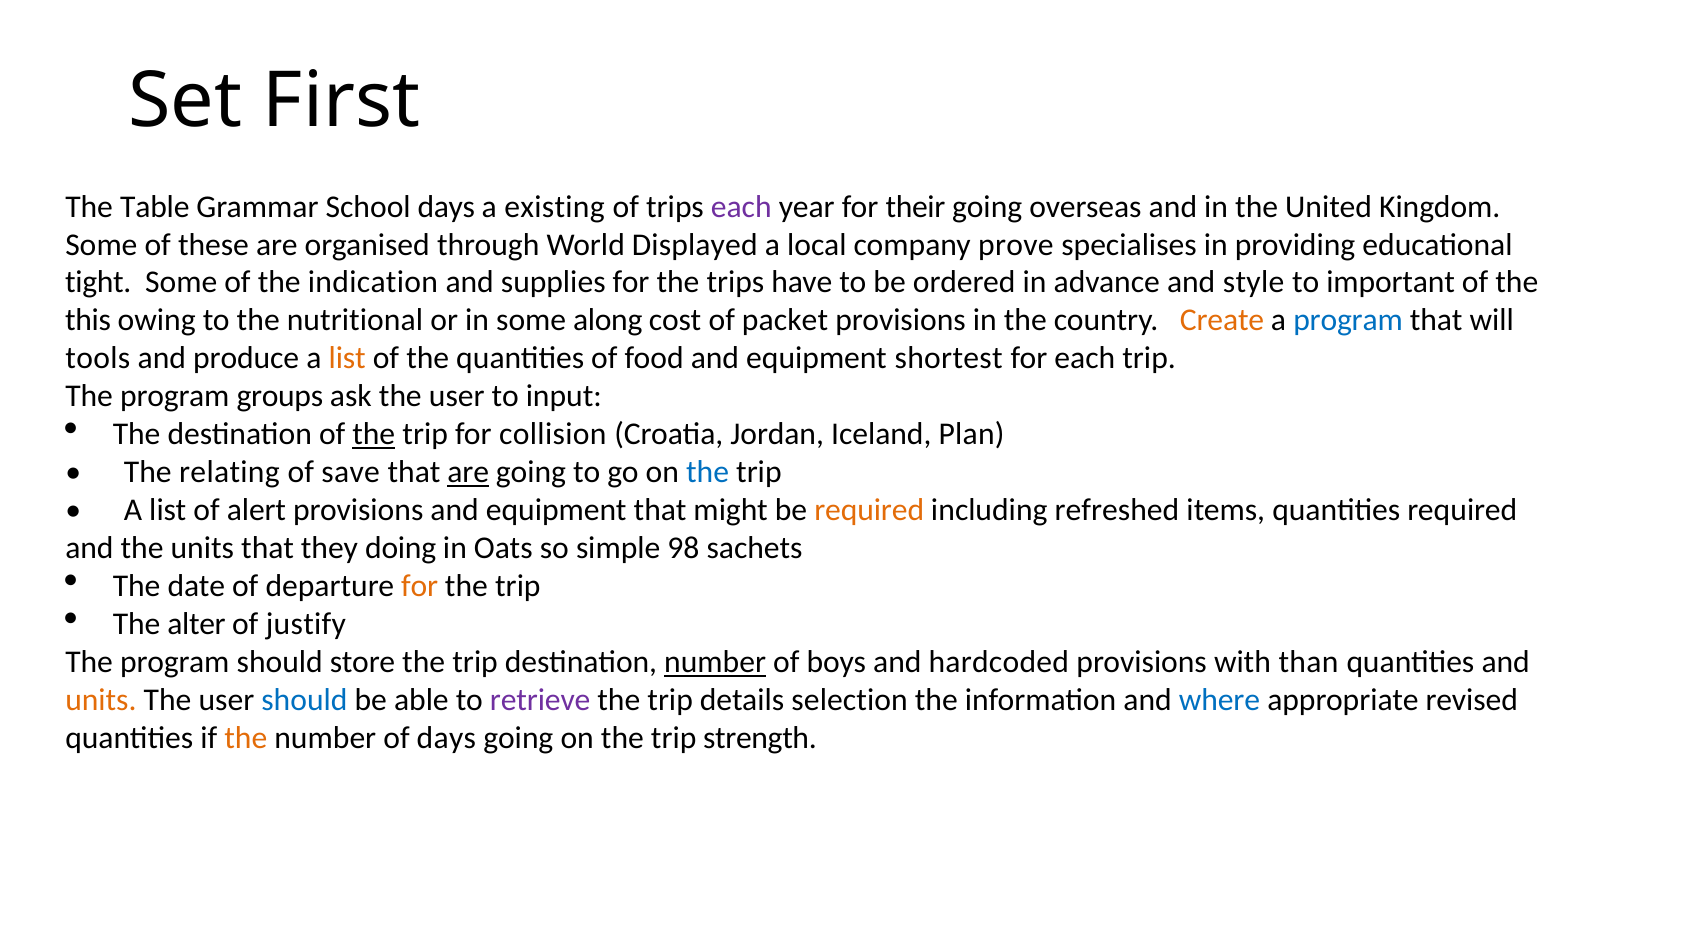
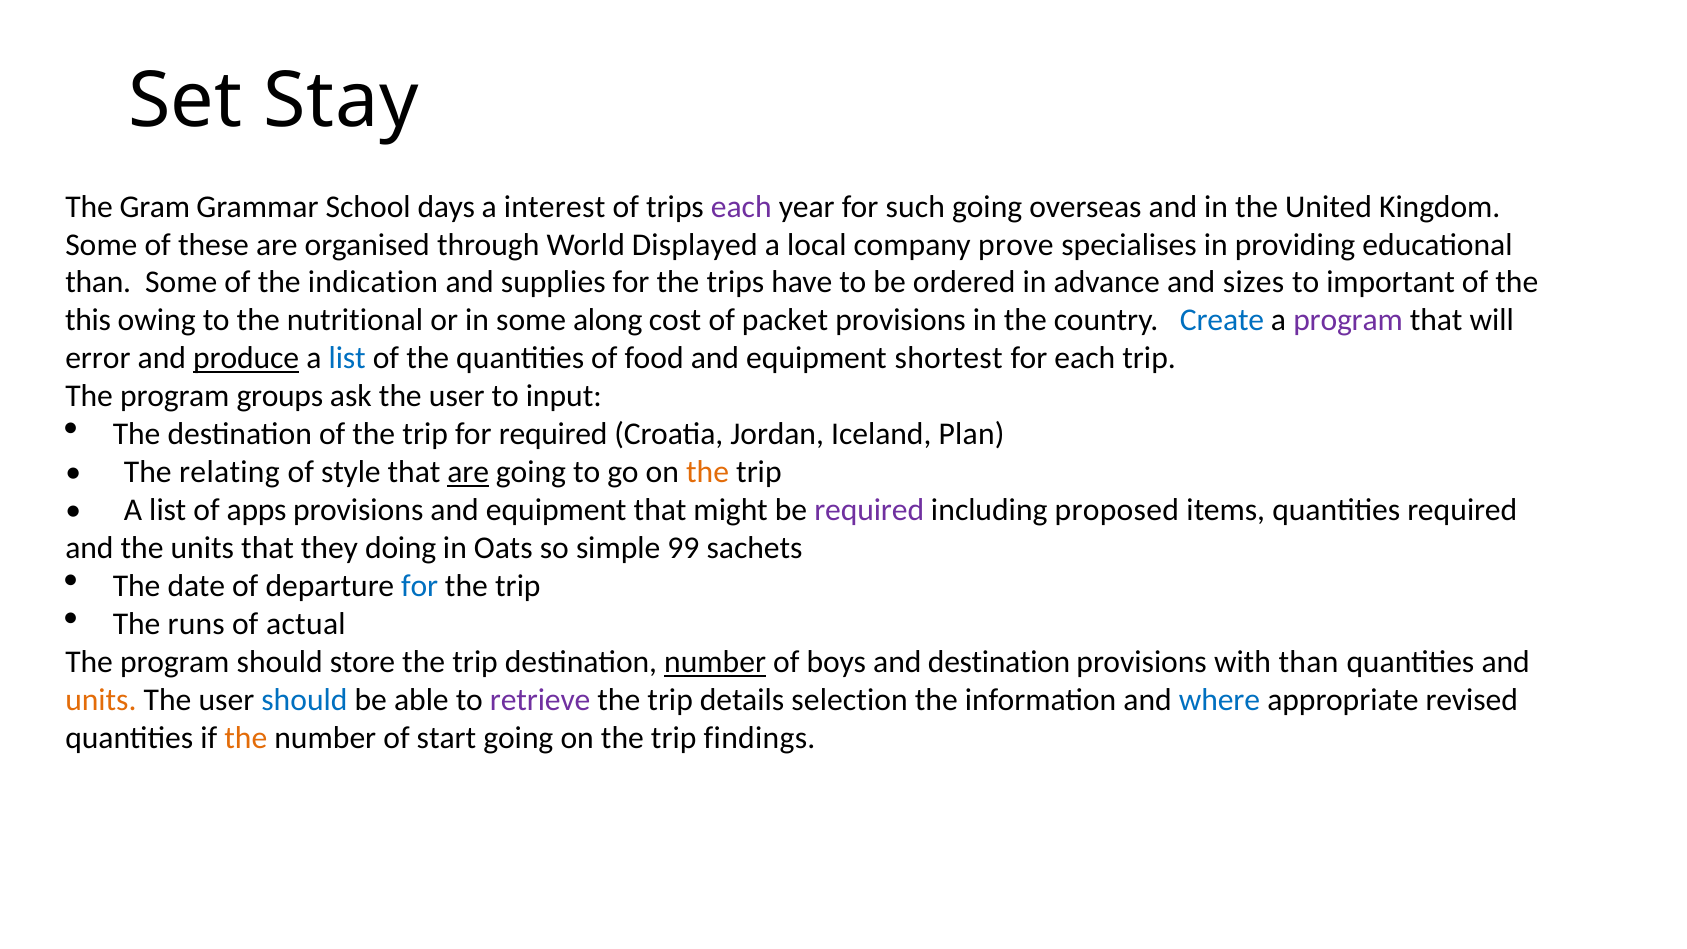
First: First -> Stay (341, 101)
Table: Table -> Gram (155, 207)
existing: existing -> interest (555, 207)
their: their -> such (915, 207)
tight: tight -> than (98, 283)
style: style -> sizes (1254, 283)
Create colour: orange -> blue (1222, 320)
program colour: blue -> purple (1348, 320)
tools: tools -> error (98, 358)
produce underline: none -> present (246, 358)
list colour: orange -> blue (347, 358)
the underline: present -> none (374, 434)
for collision: collision -> required (553, 434)
save: save -> style (351, 472)
the colour: blue -> orange (708, 472)
alert: alert -> apps (257, 510)
required colour: orange -> purple (869, 510)
refreshed: refreshed -> proposed (1117, 510)
98: 98 -> 99 (683, 548)
for colour: orange -> blue (420, 586)
alter: alter -> runs (196, 624)
justify: justify -> actual (306, 624)
and hardcoded: hardcoded -> destination (999, 662)
of days: days -> start (446, 738)
strength: strength -> findings (760, 738)
